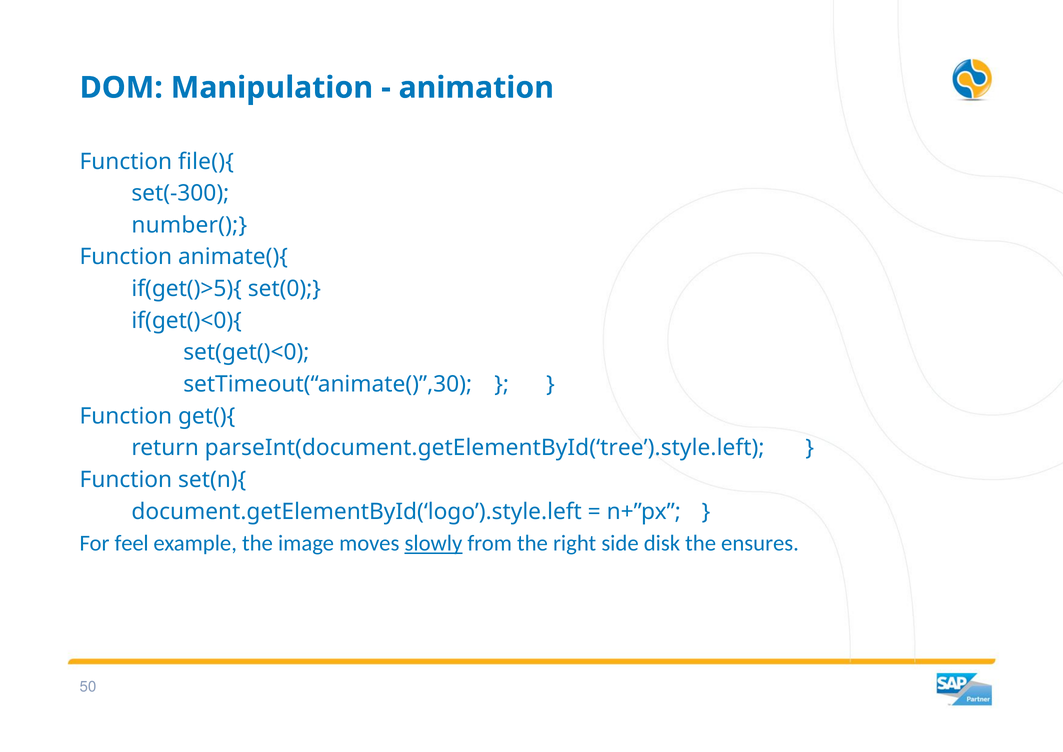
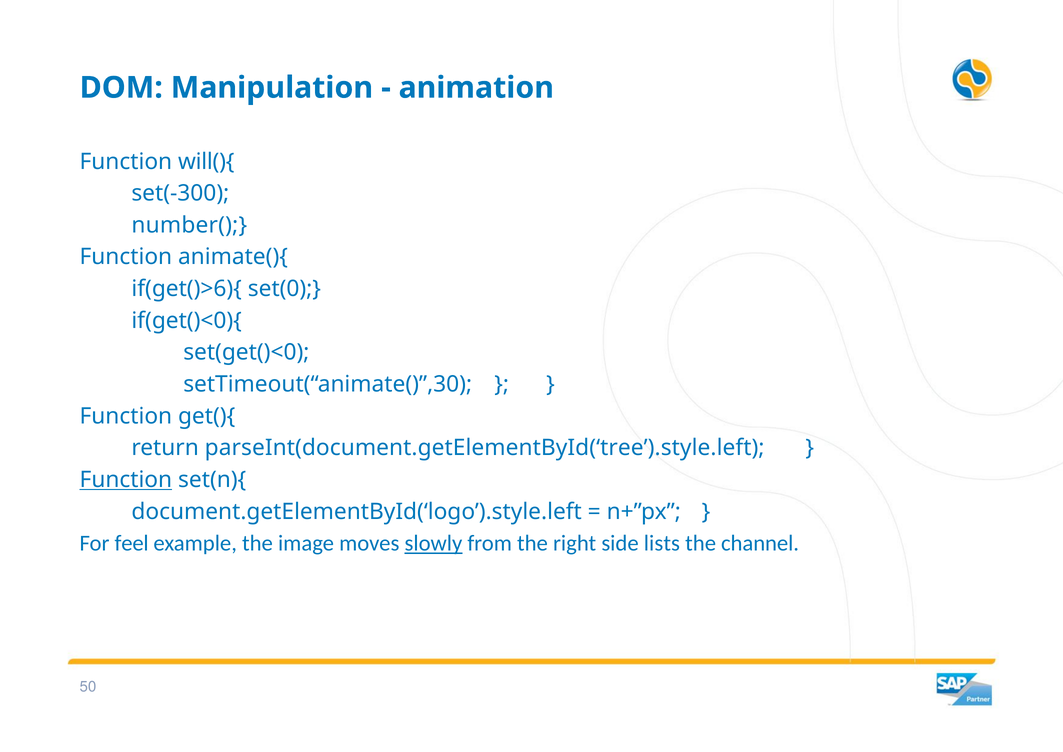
file(){: file(){ -> will(){ (206, 162)
if(get()>5){: if(get()>5){ -> if(get()>6){ (187, 289)
Function underline: none -> present (126, 480)
disk: disk -> lists (662, 543)
ensures: ensures -> channel (760, 543)
